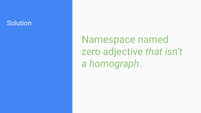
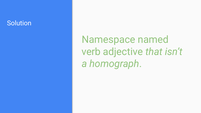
zero: zero -> verb (91, 52)
